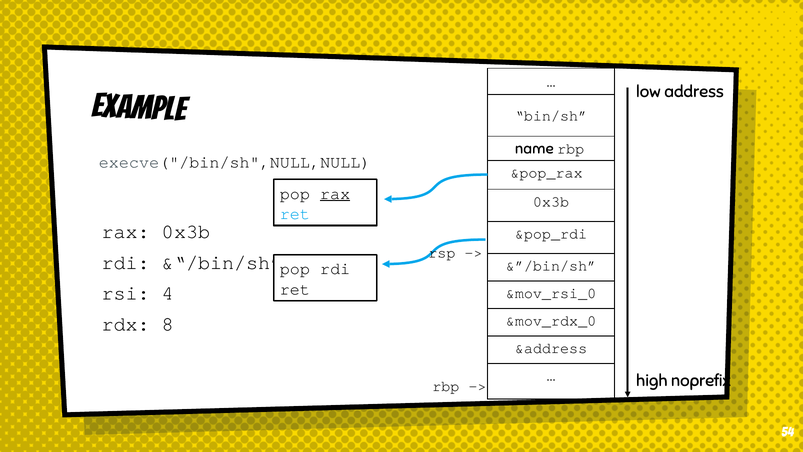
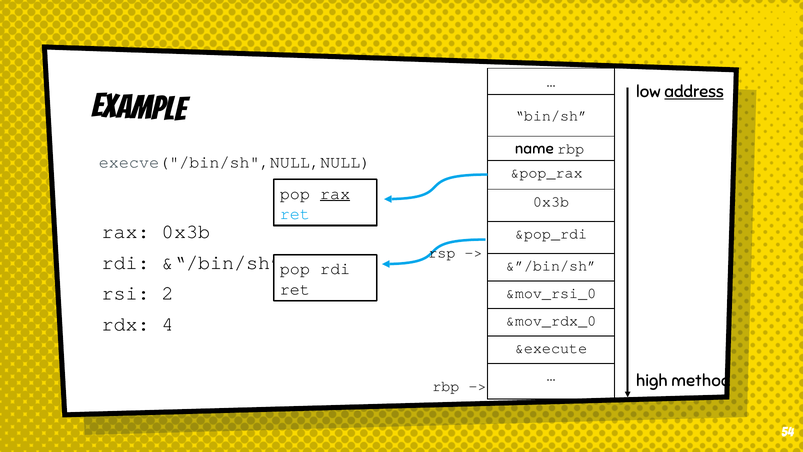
address underline: none -> present (694, 92)
4: 4 -> 2 (168, 293)
8: 8 -> 4 (168, 324)
&address: &address -> &execute (551, 348)
noprefix: noprefix -> method (701, 380)
